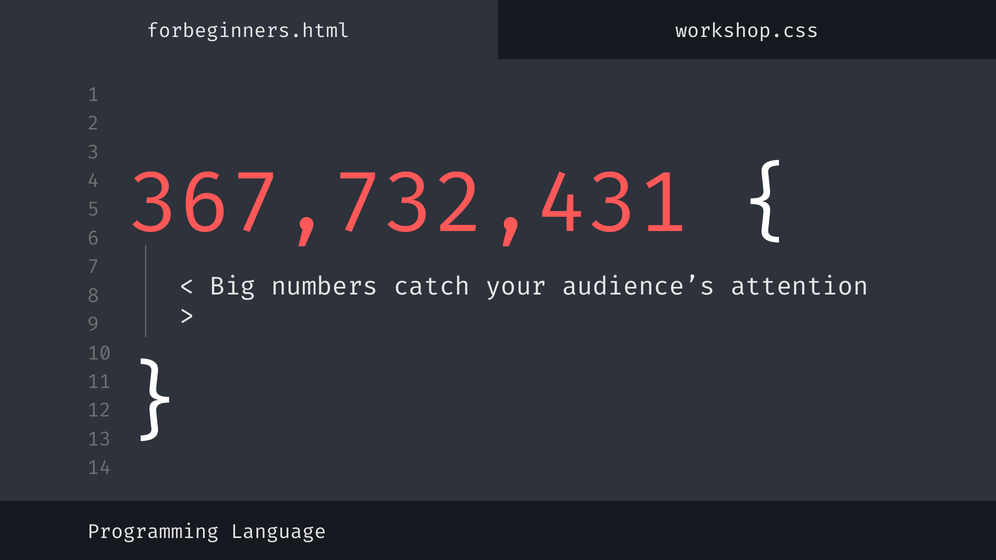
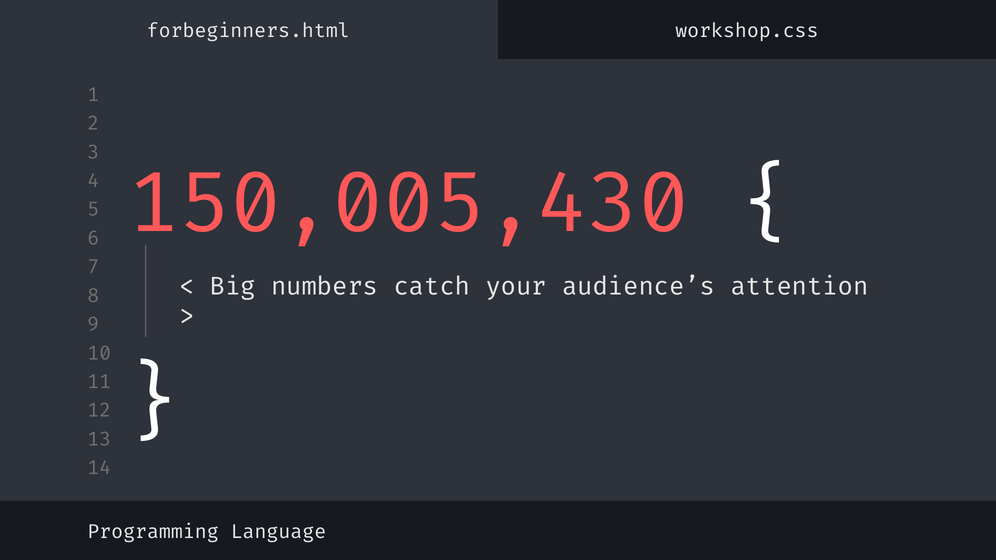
367,732,431: 367,732,431 -> 150,005,430 (409, 204)
